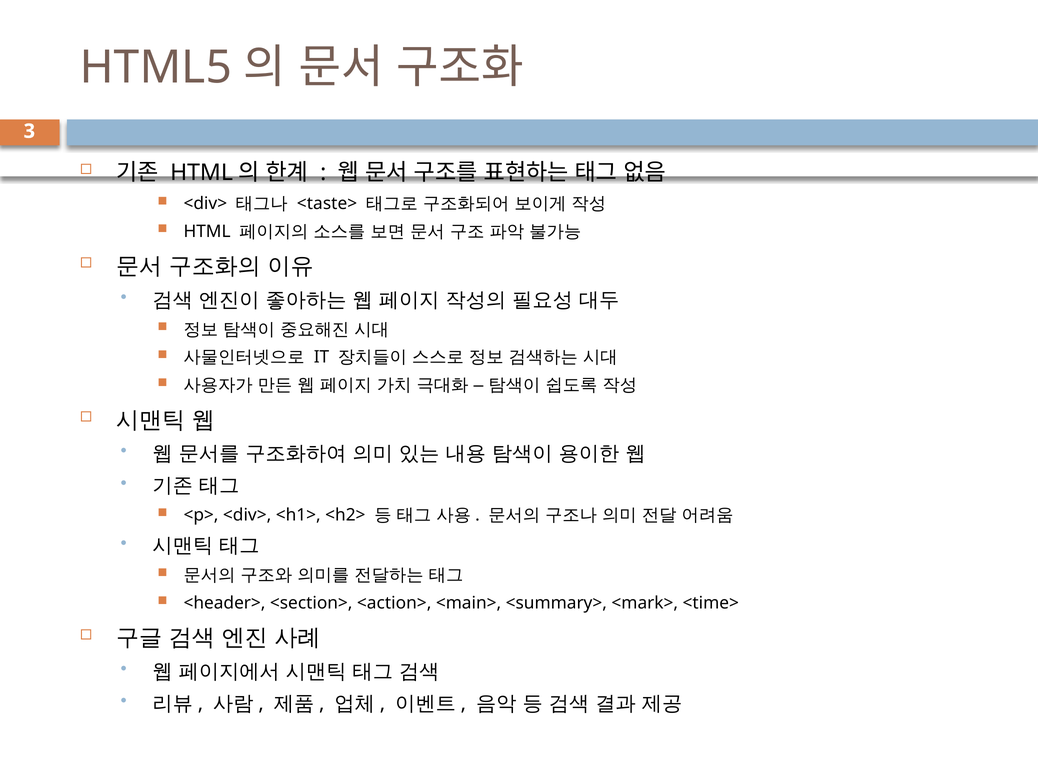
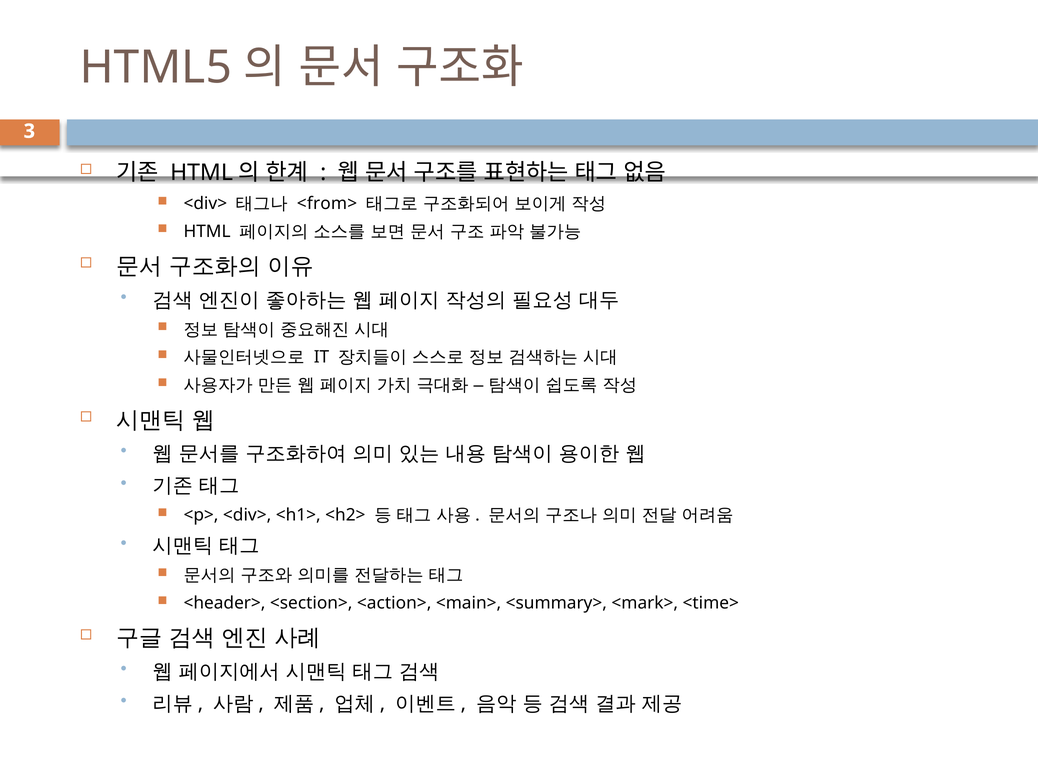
<taste>: <taste> -> <from> (327, 204)
